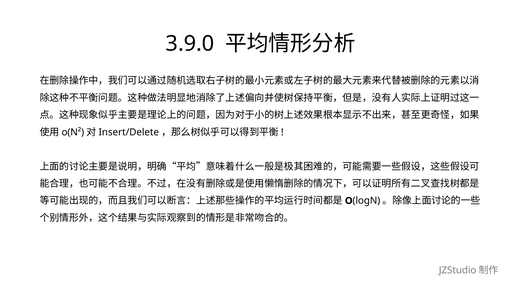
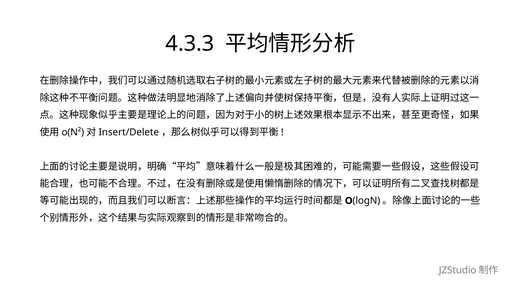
3.9.0: 3.9.0 -> 4.3.3 (190, 44)
